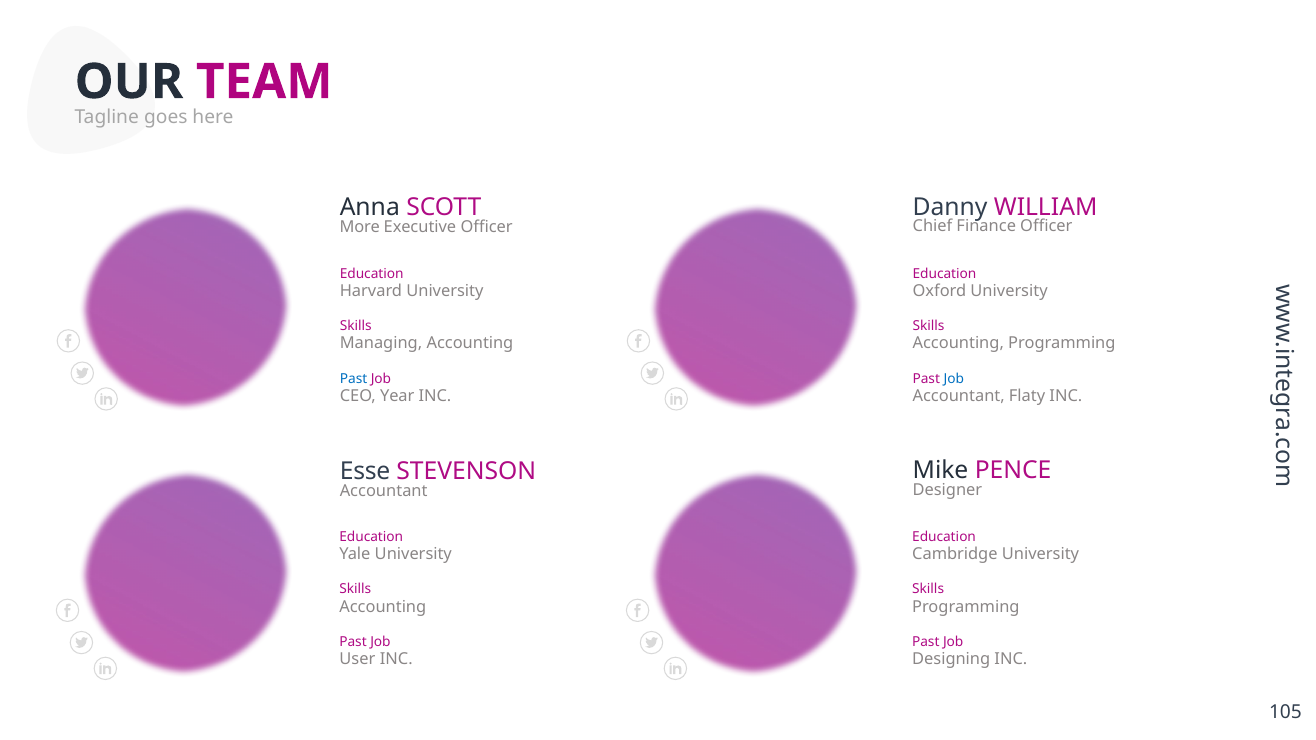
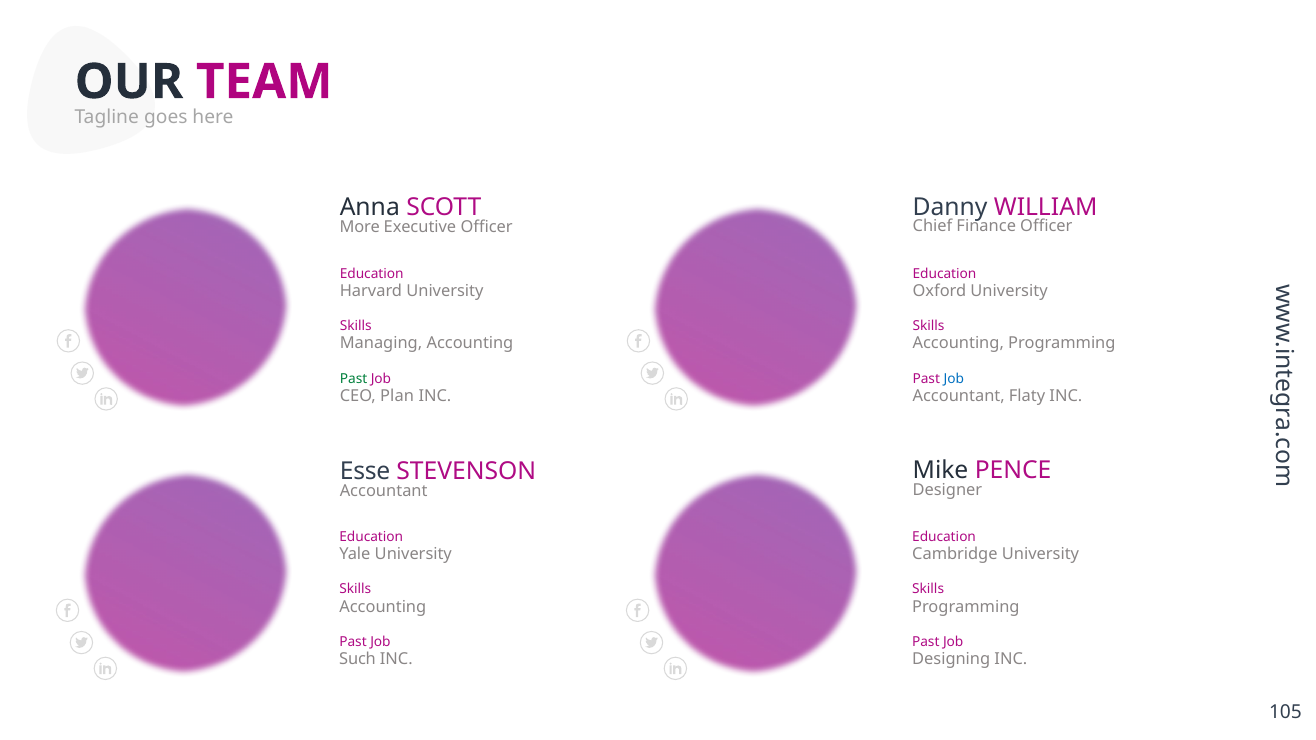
Past colour: blue -> green (354, 379)
Year: Year -> Plan (397, 396)
User: User -> Such (358, 660)
